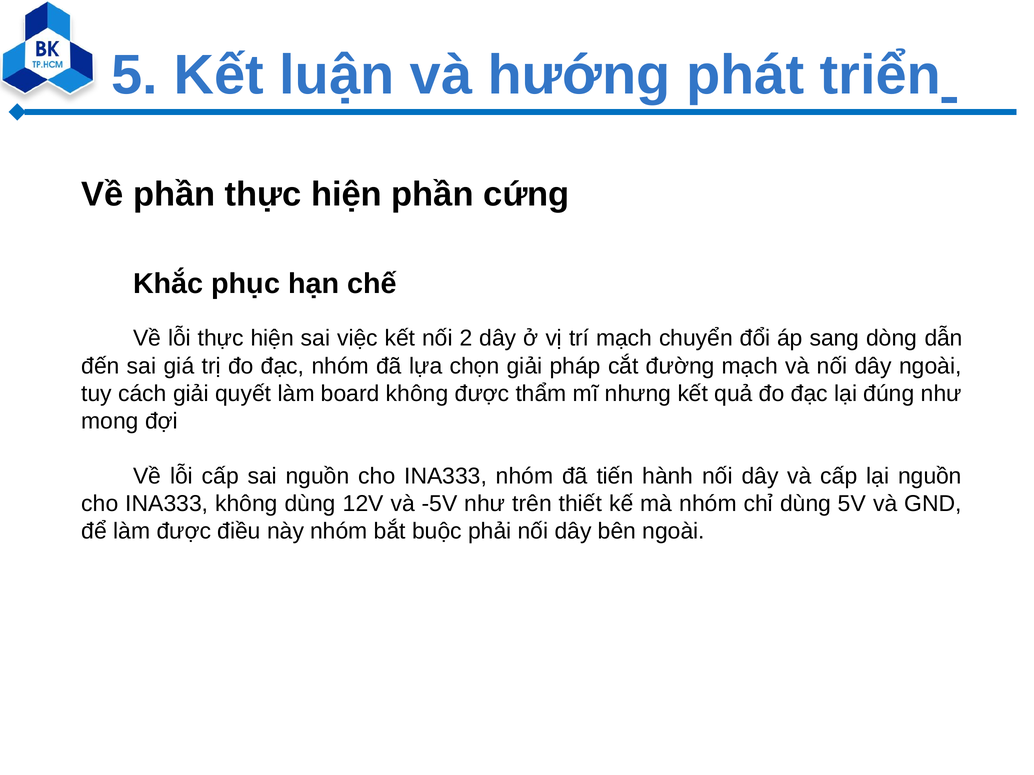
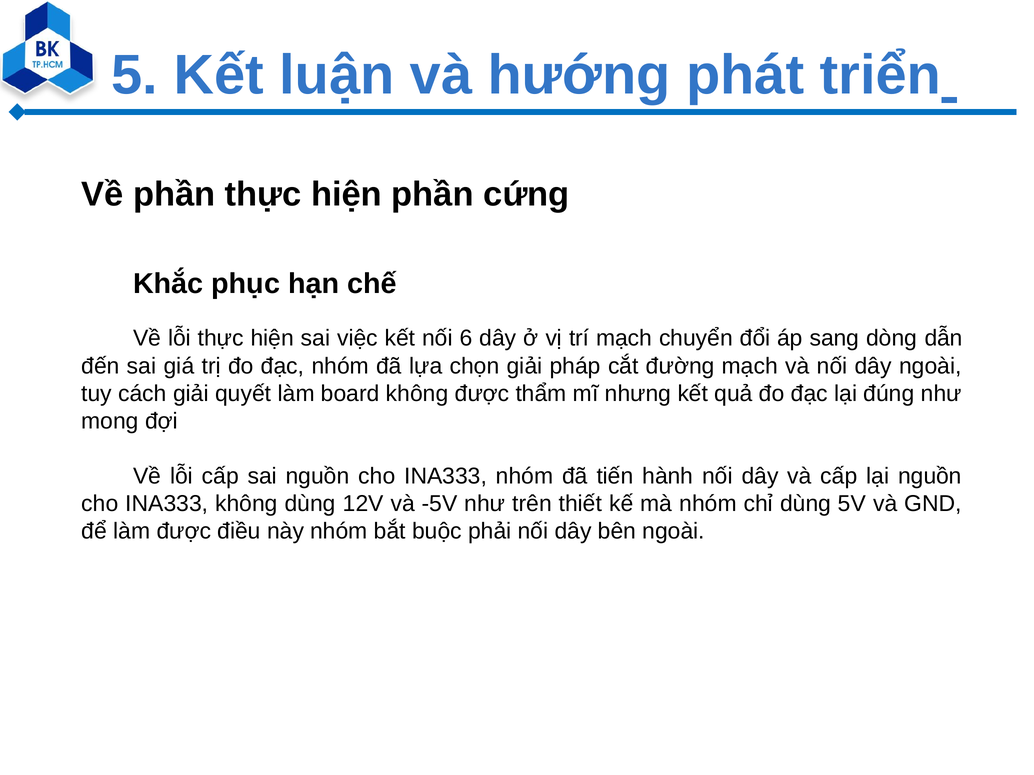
2: 2 -> 6 (466, 339)
